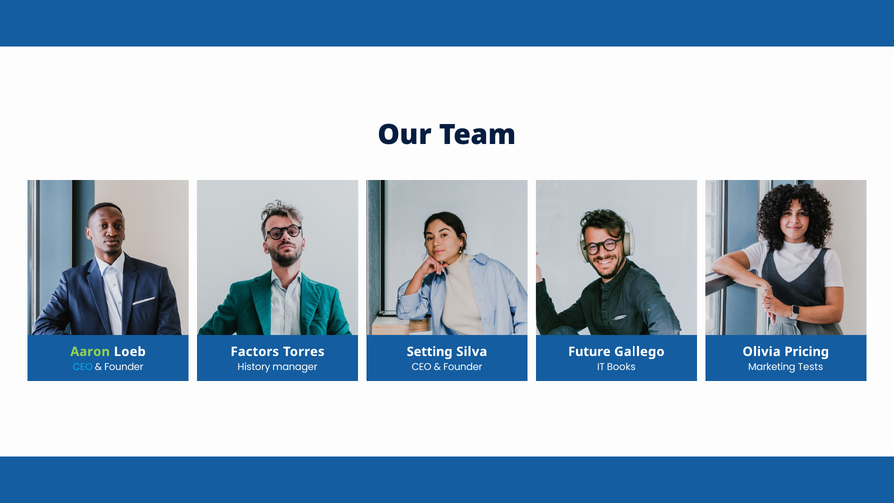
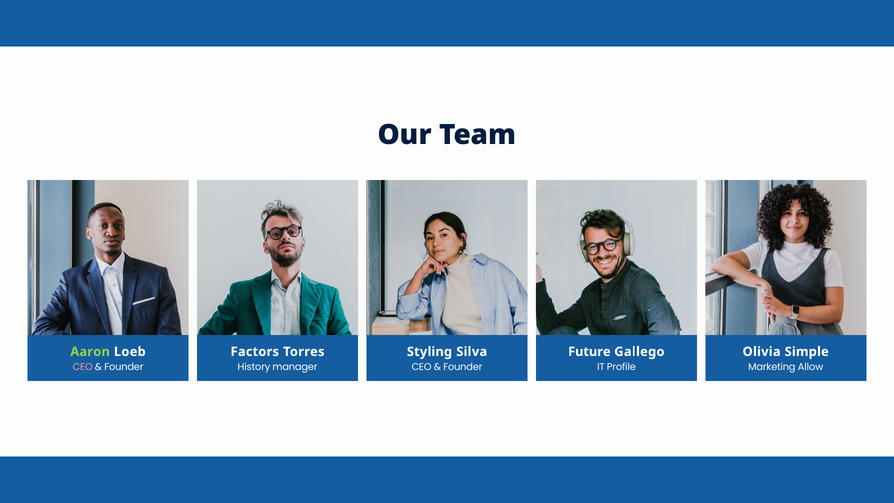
Setting: Setting -> Styling (429, 352)
Pricing: Pricing -> Simple (807, 352)
CEO colour: light blue -> pink (83, 367)
Books: Books -> Profile (621, 367)
Tests: Tests -> Allow (811, 367)
